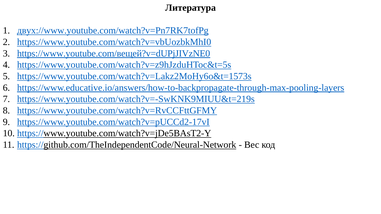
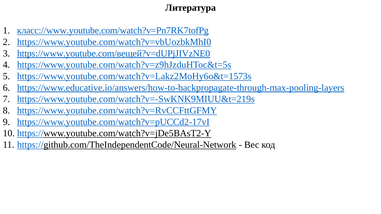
двух://www.youtube.com/watch?v=Pn7RK7tofPg: двух://www.youtube.com/watch?v=Pn7RK7tofPg -> класс://www.youtube.com/watch?v=Pn7RK7tofPg (113, 31)
